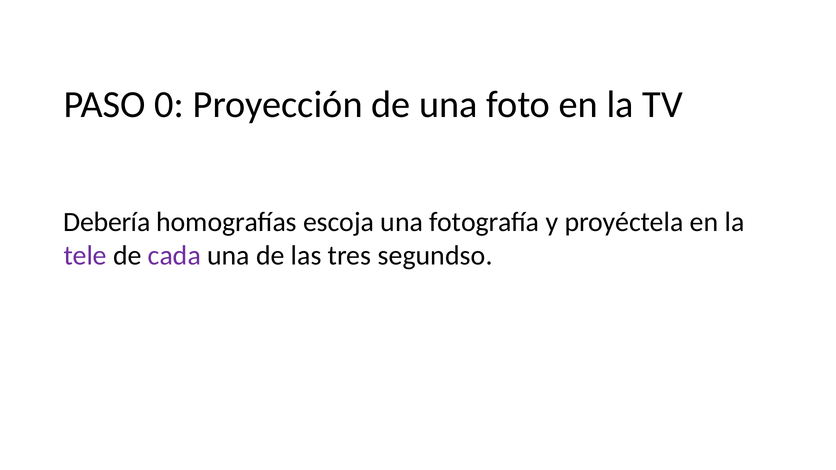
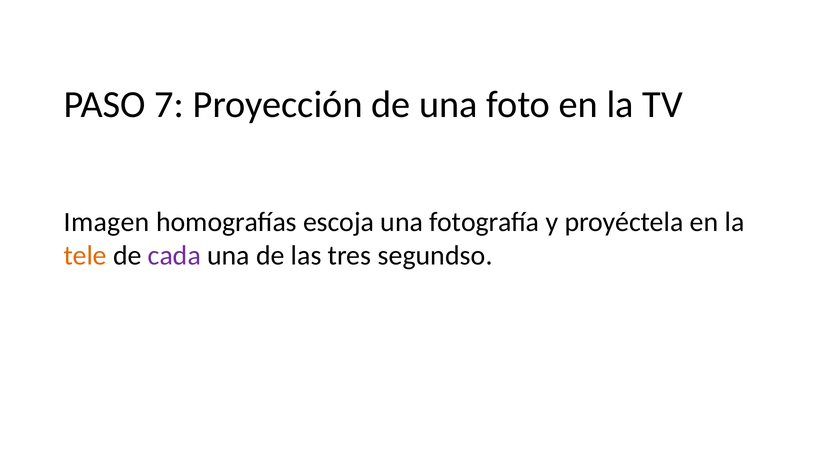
0: 0 -> 7 (169, 105)
Debería: Debería -> Imagen (107, 222)
tele colour: purple -> orange (85, 256)
